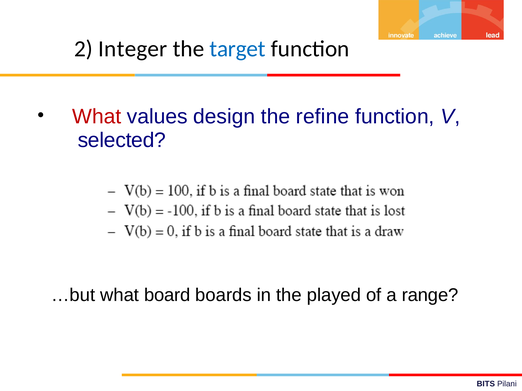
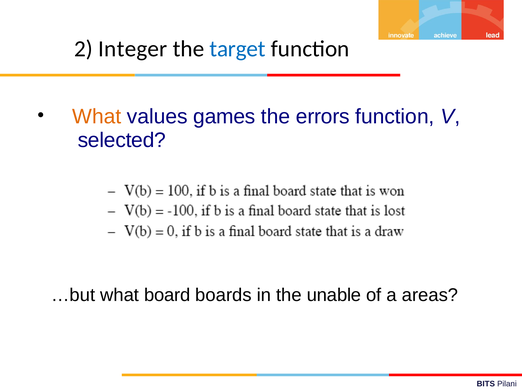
What colour: red -> orange (97, 117)
design: design -> games (224, 117)
refine: refine -> errors (323, 117)
played: played -> unable (334, 296)
range: range -> areas (430, 296)
